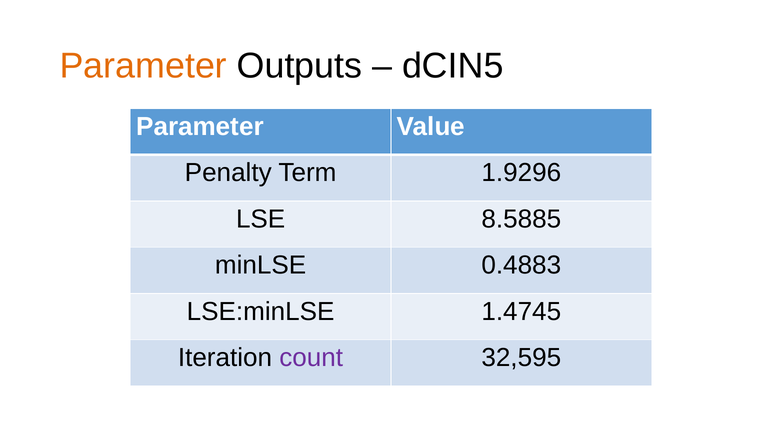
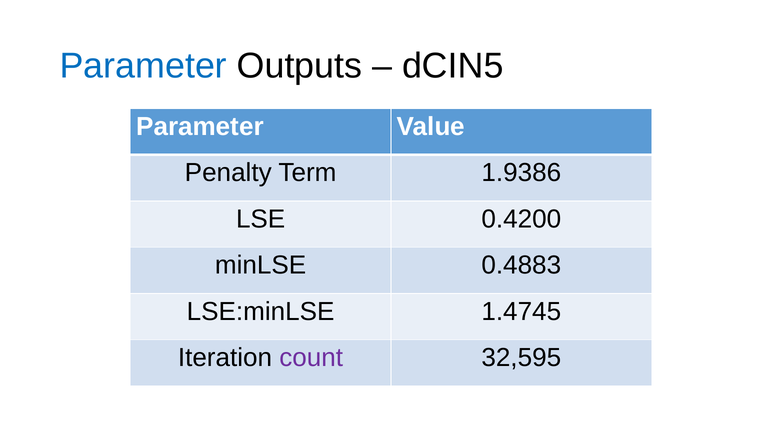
Parameter colour: orange -> blue (143, 66)
1.9296: 1.9296 -> 1.9386 (521, 173)
8.5885: 8.5885 -> 0.4200 (521, 219)
